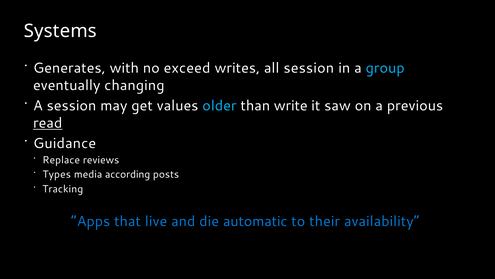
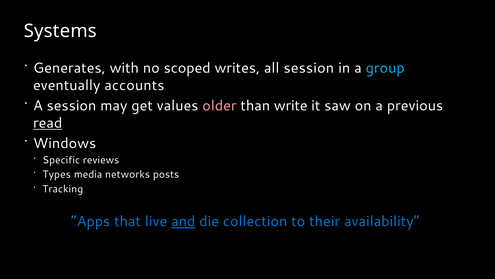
exceed: exceed -> scoped (187, 68)
changing: changing -> accounts (134, 85)
older colour: light blue -> pink (219, 106)
Guidance: Guidance -> Windows (65, 143)
Replace: Replace -> Specific (61, 160)
according: according -> networks (128, 174)
and underline: none -> present (183, 221)
automatic: automatic -> collection (255, 221)
